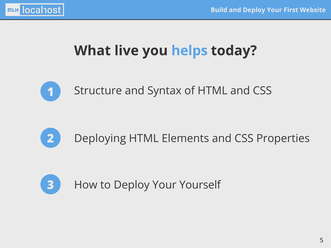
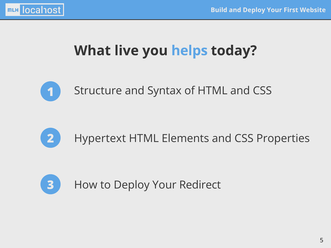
Deploying: Deploying -> Hypertext (100, 139)
Yourself: Yourself -> Redirect (200, 185)
